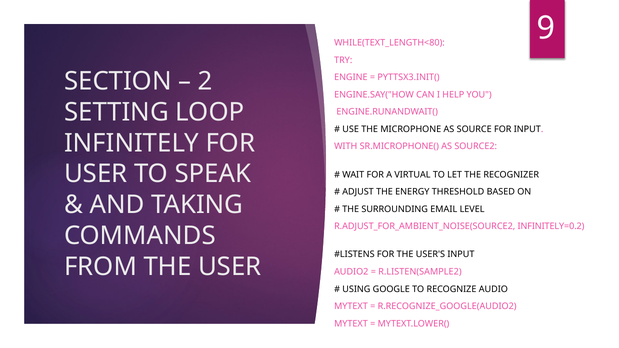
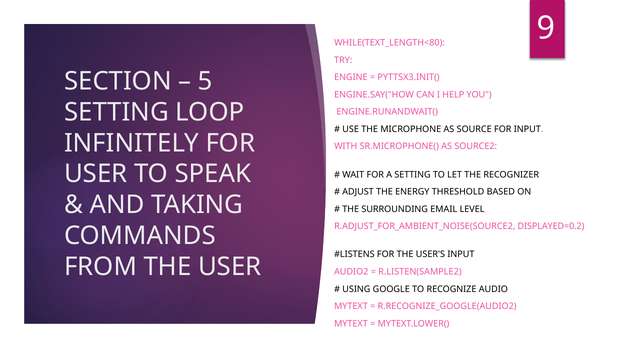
2: 2 -> 5 (205, 81)
A VIRTUAL: VIRTUAL -> SETTING (413, 175)
INFINITELY=0.2: INFINITELY=0.2 -> DISPLAYED=0.2 (551, 227)
